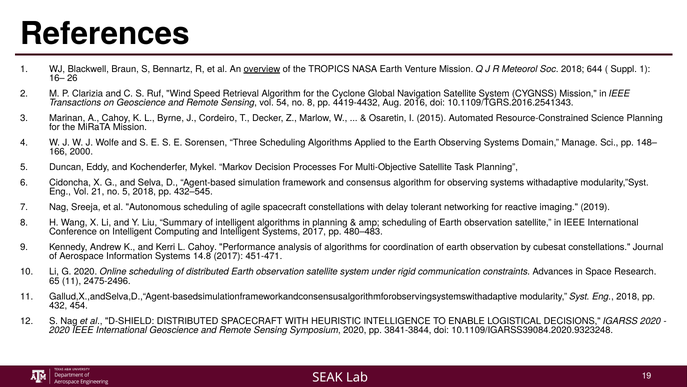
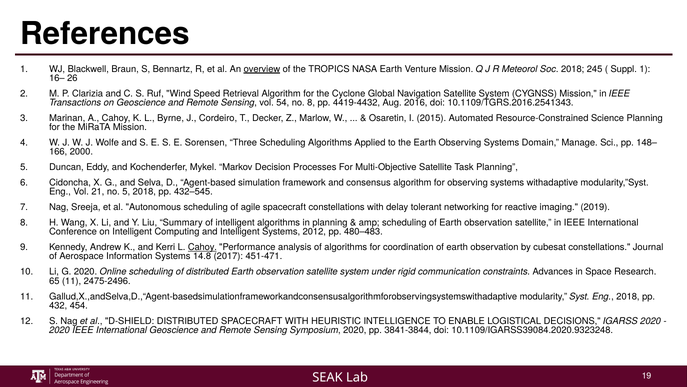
644: 644 -> 245 (595, 69)
Systems 2017: 2017 -> 2012 (314, 232)
Cahoy underline: none -> present (202, 247)
